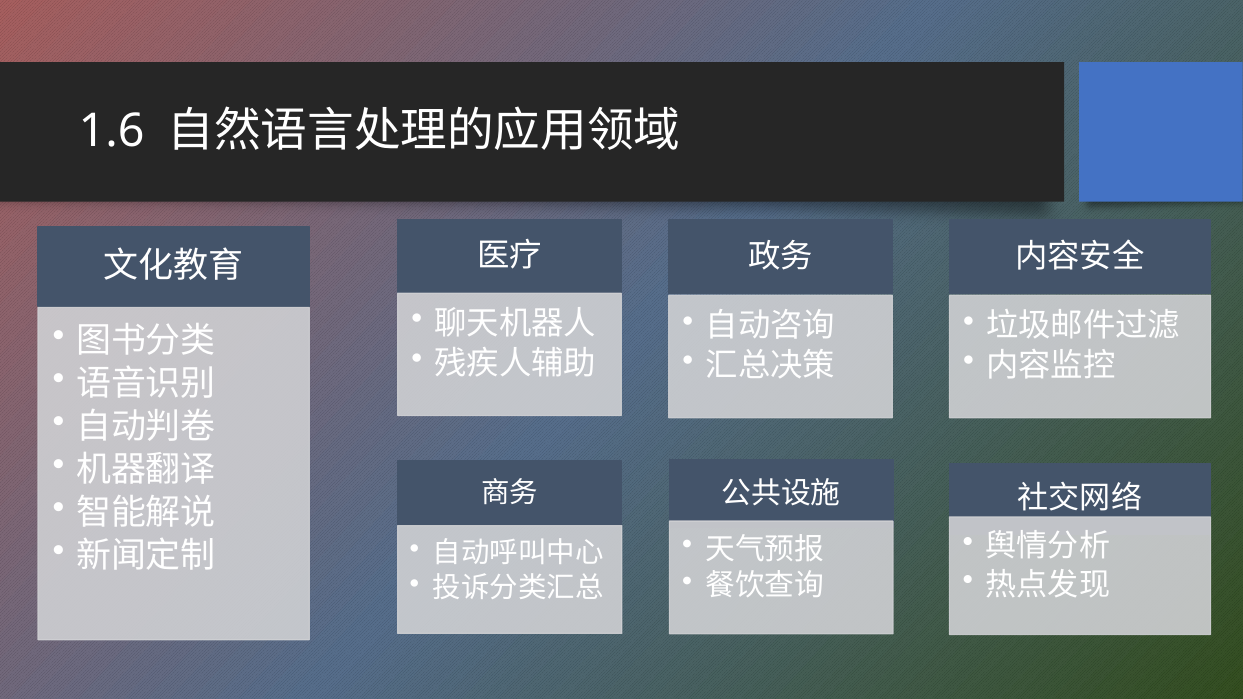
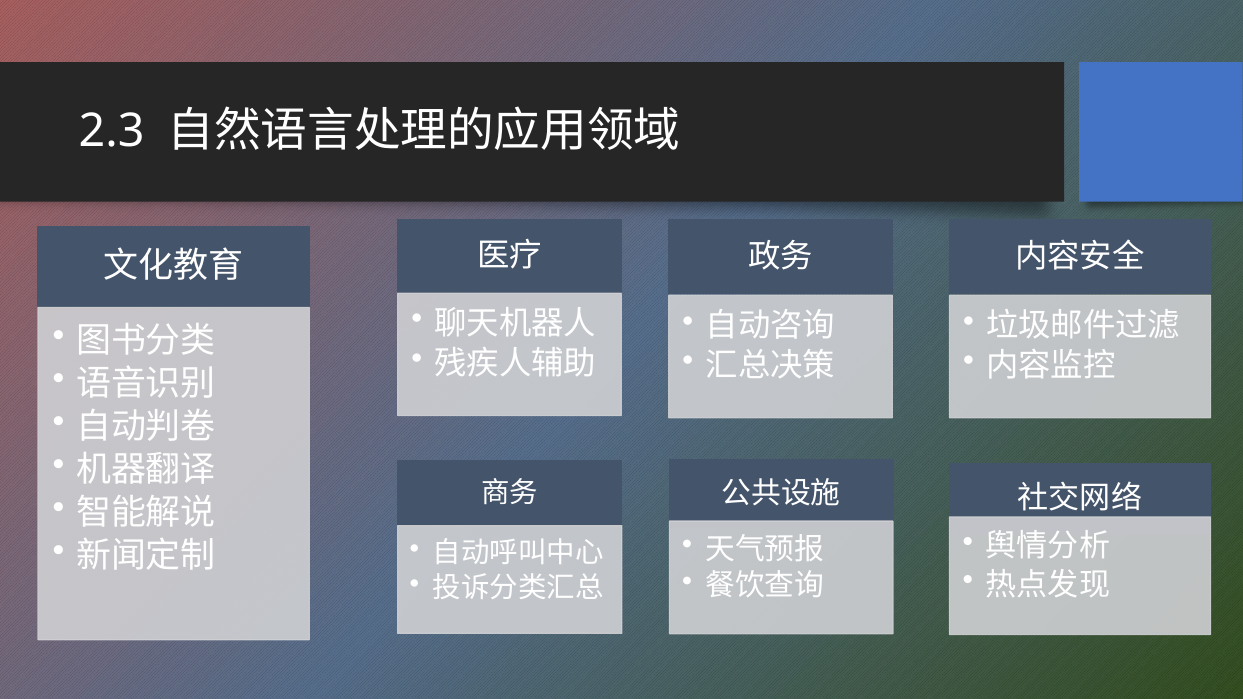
1.6: 1.6 -> 2.3 (112, 132)
